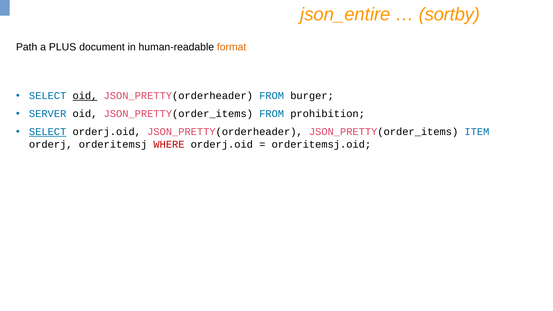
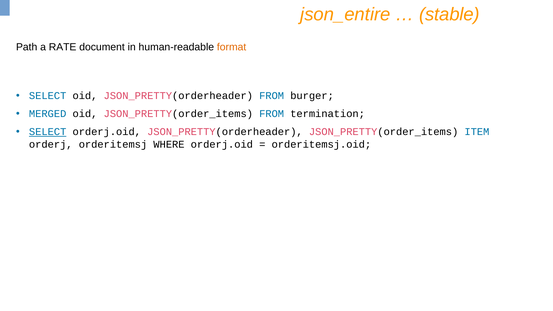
sortby: sortby -> stable (449, 14)
PLUS: PLUS -> RATE (63, 47)
oid underline: present -> none (85, 96)
SERVER: SERVER -> MERGED (48, 114)
prohibition: prohibition -> termination (328, 114)
WHERE colour: red -> black (169, 144)
